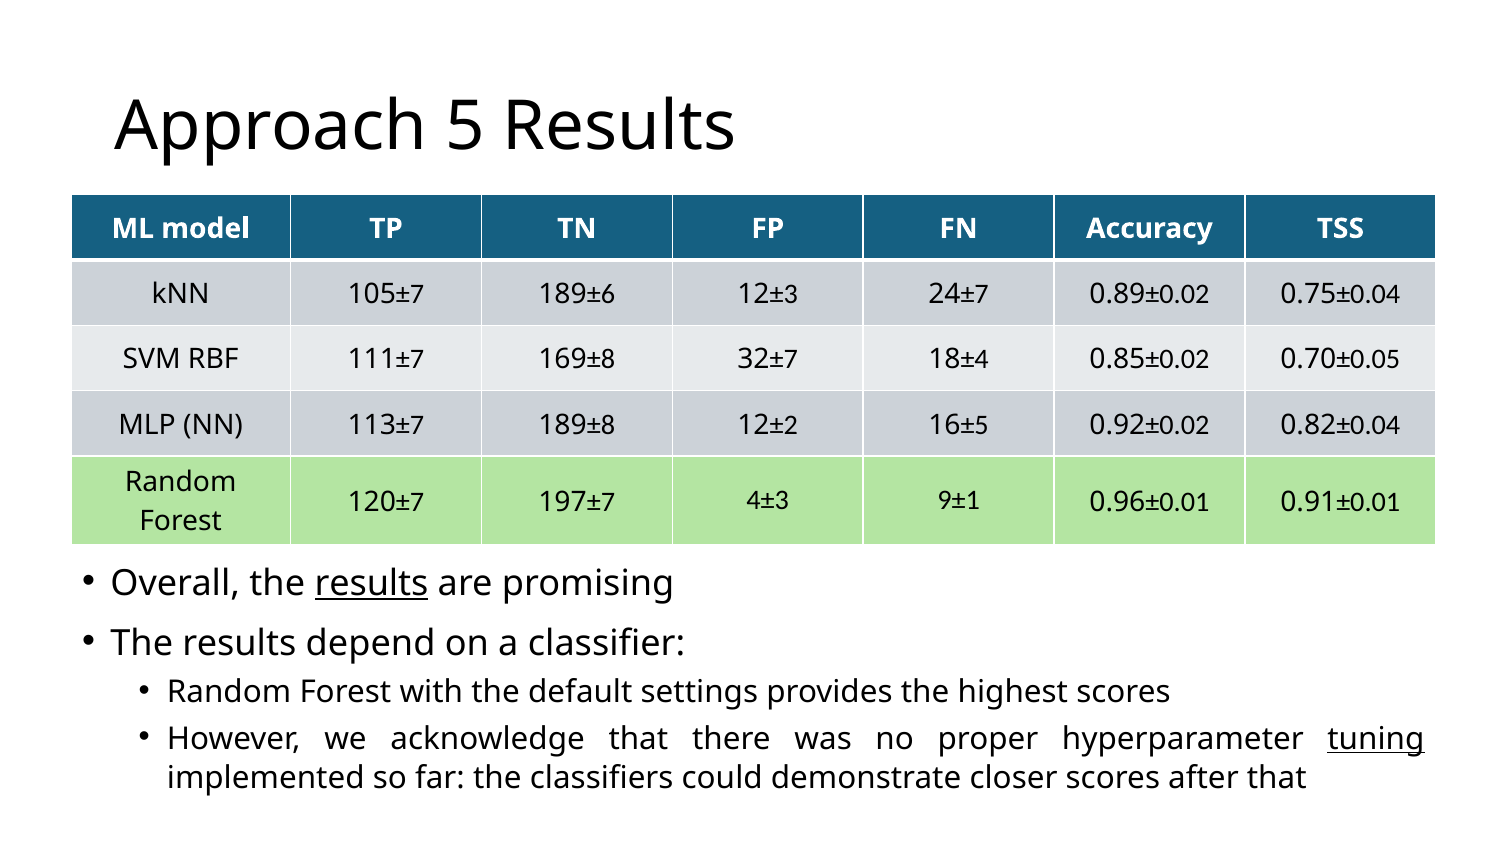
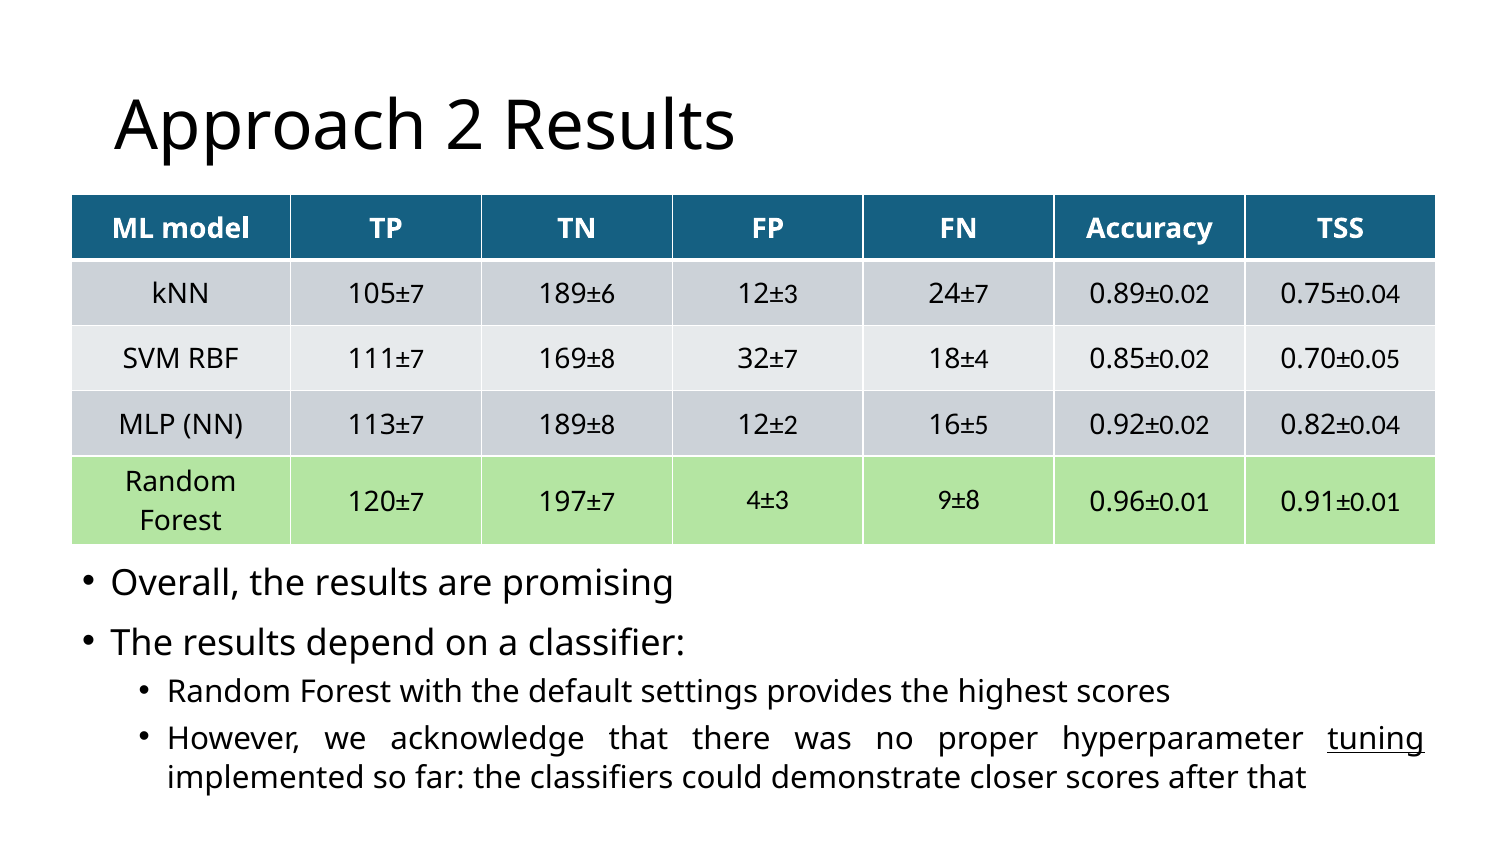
5: 5 -> 2 (465, 127)
9±1: 9±1 -> 9±8 (959, 501)
results underline: present -> none (371, 584)
